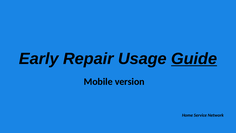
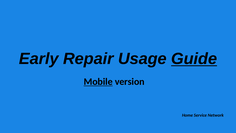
Mobile underline: none -> present (98, 82)
